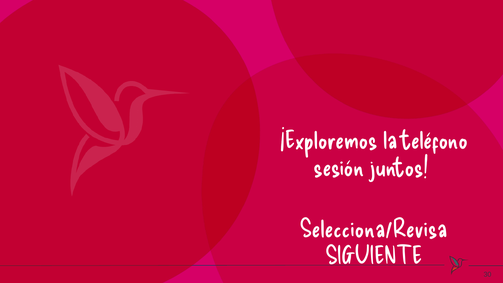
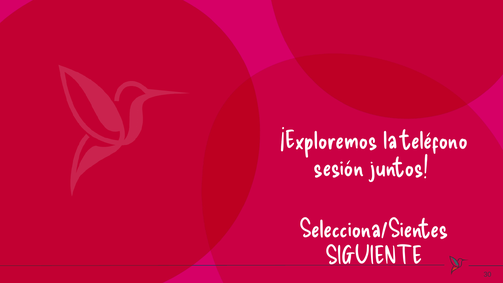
Selecciona/Revisa: Selecciona/Revisa -> Selecciona/Sientes (374, 229)
